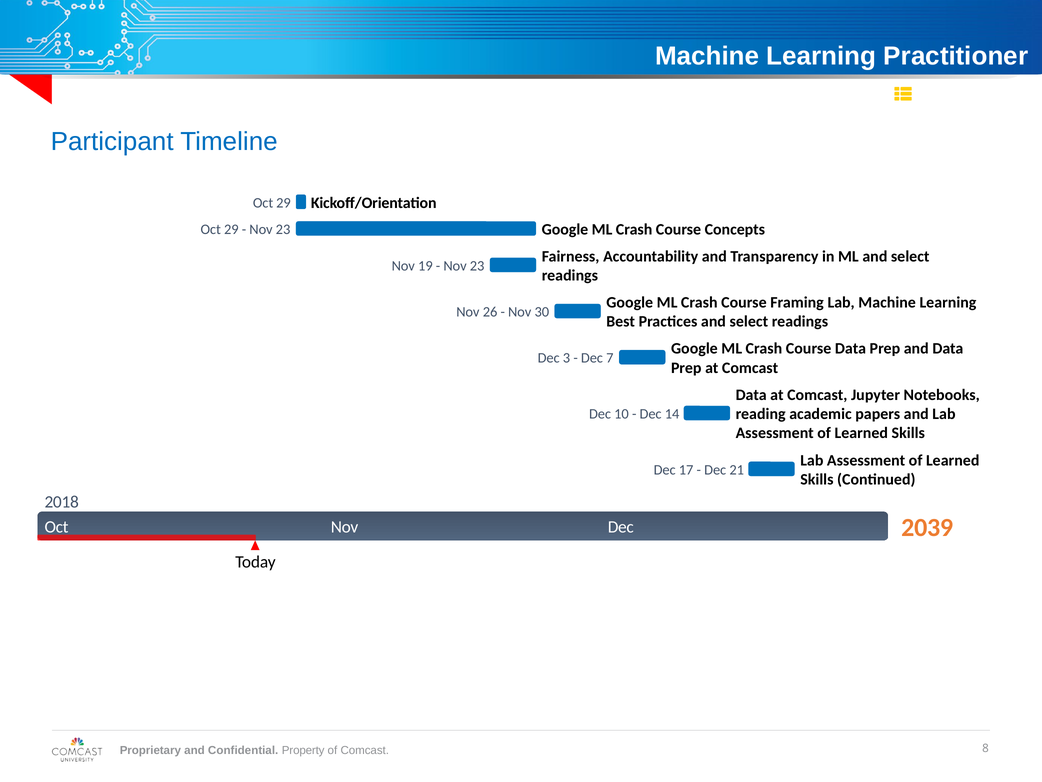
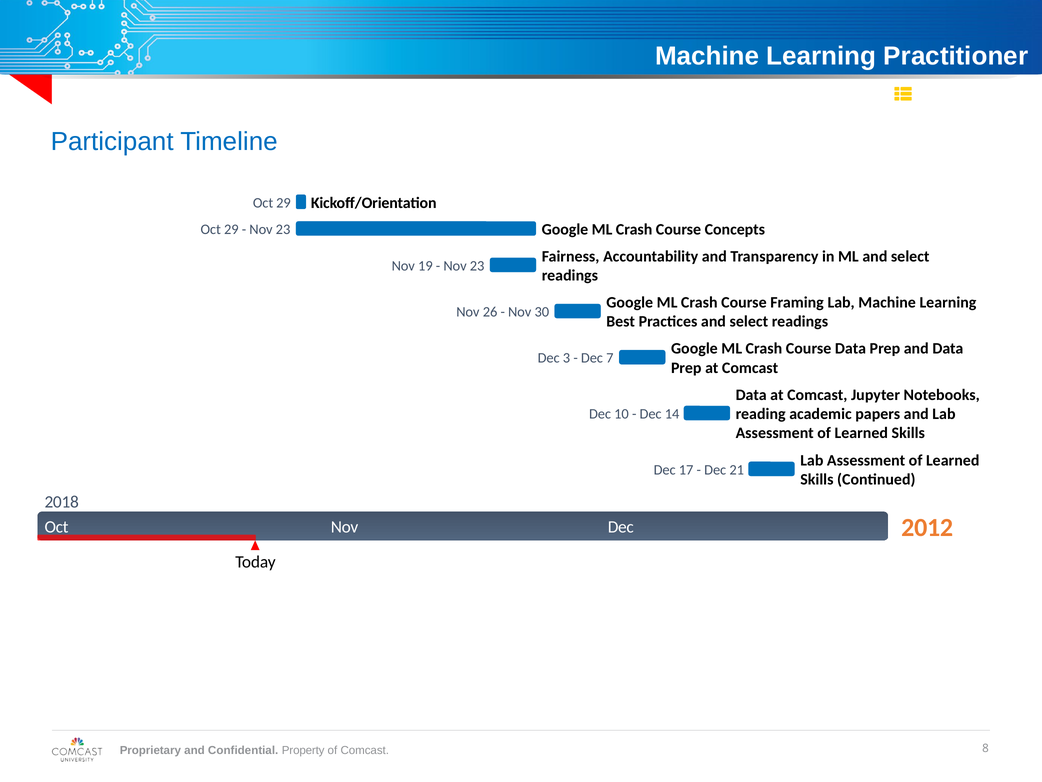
2039: 2039 -> 2012 (927, 527)
